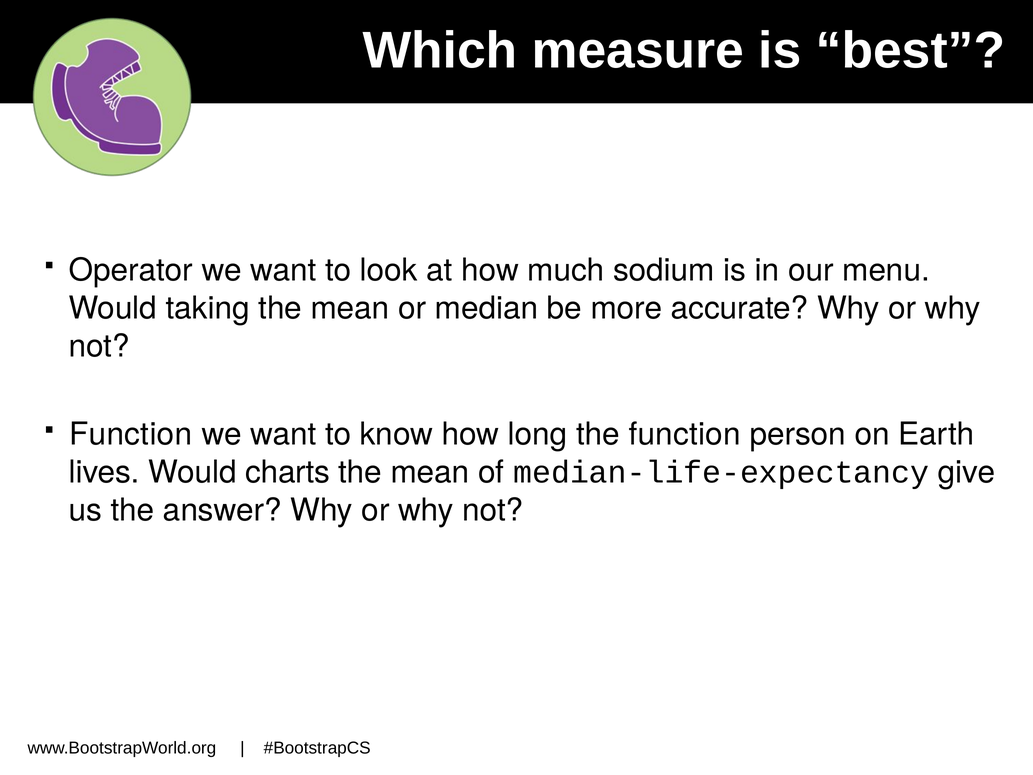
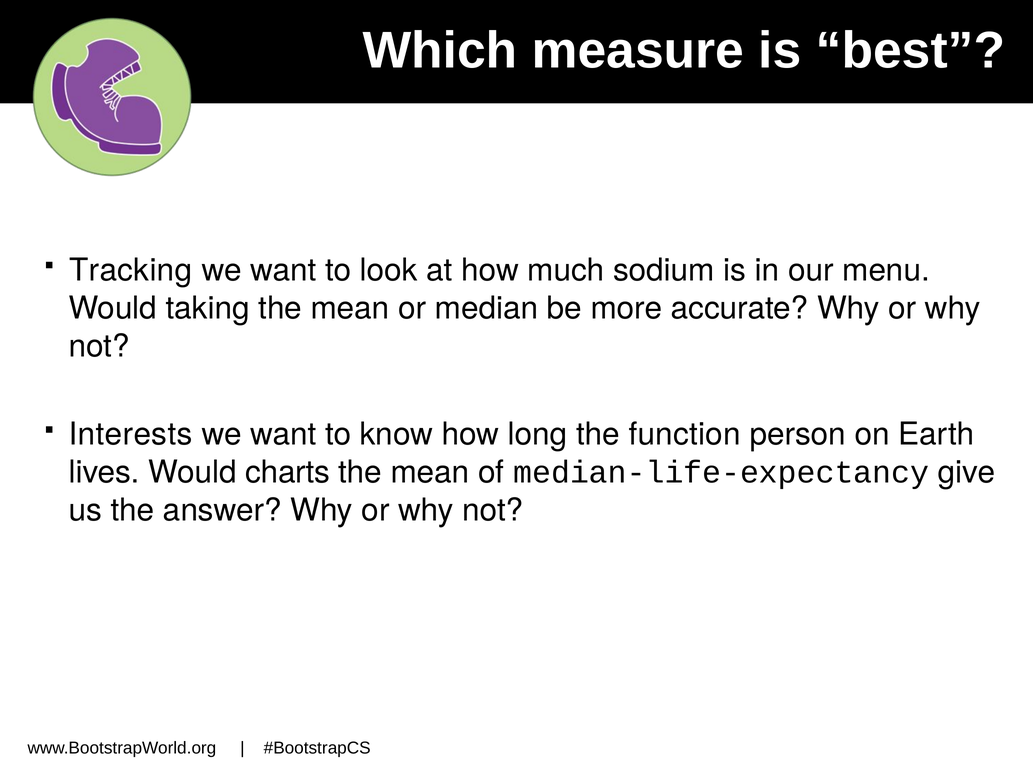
Operator: Operator -> Tracking (131, 270)
Function: Function -> Interests (131, 434)
